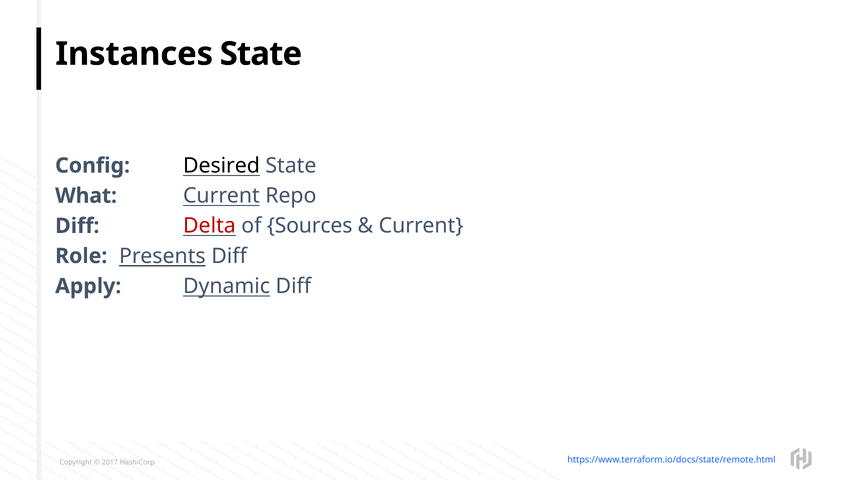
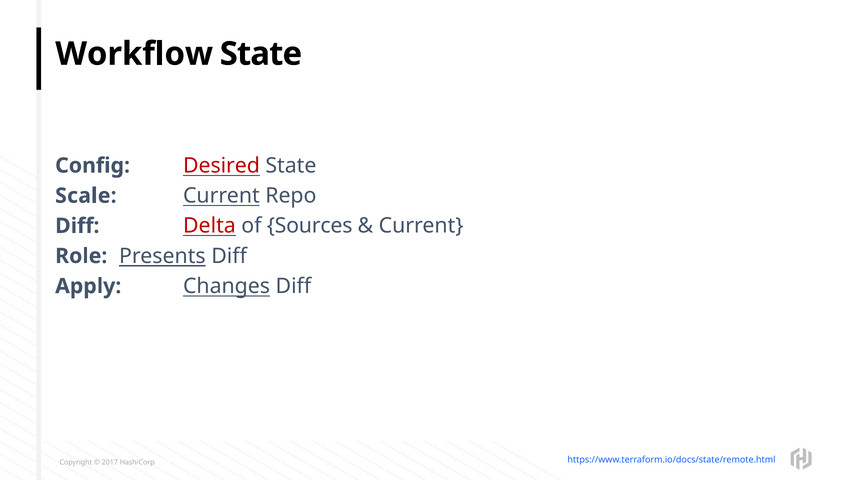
Instances: Instances -> Workflow (134, 54)
Desired colour: black -> red (221, 166)
What: What -> Scale (86, 196)
Dynamic: Dynamic -> Changes (227, 286)
